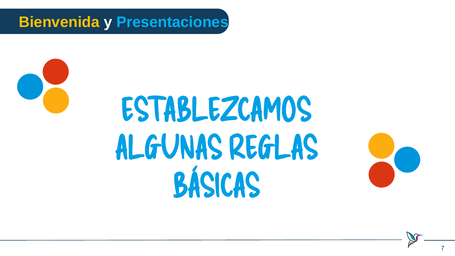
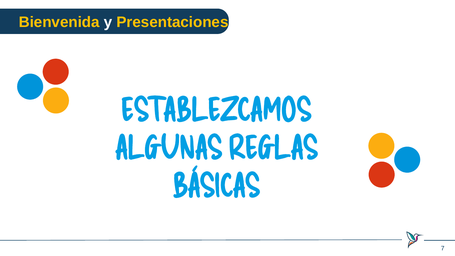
Presentaciones colour: light blue -> yellow (173, 22)
